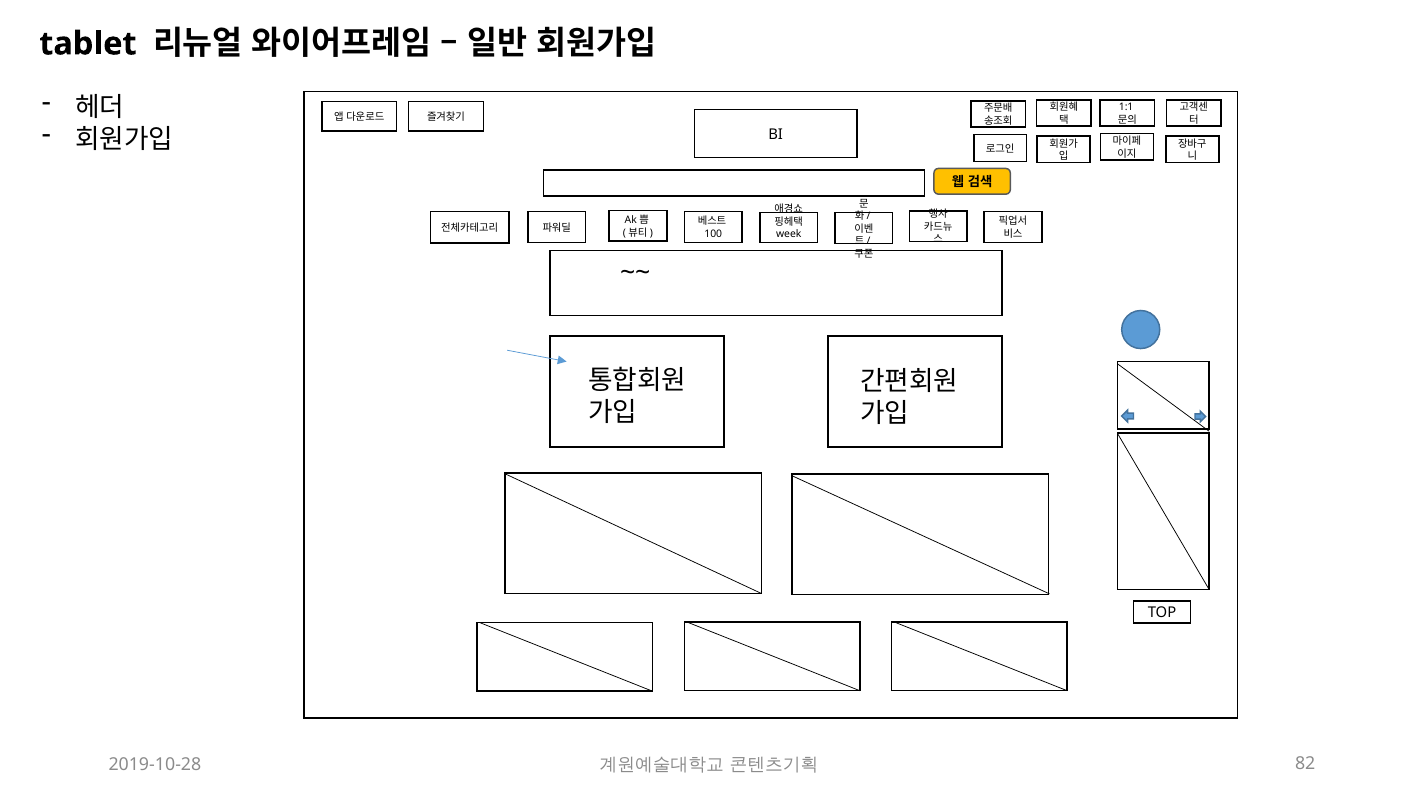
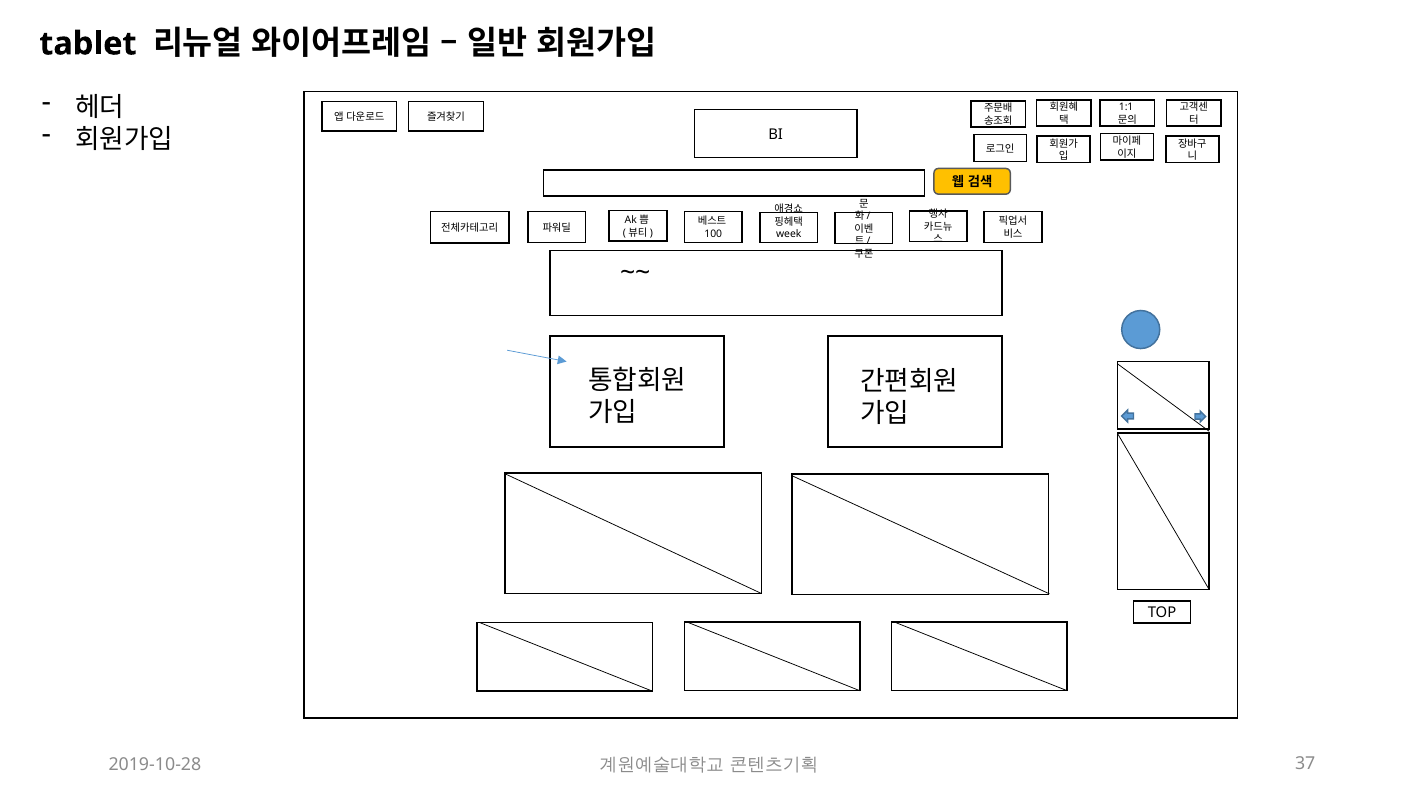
82: 82 -> 37 (1305, 764)
